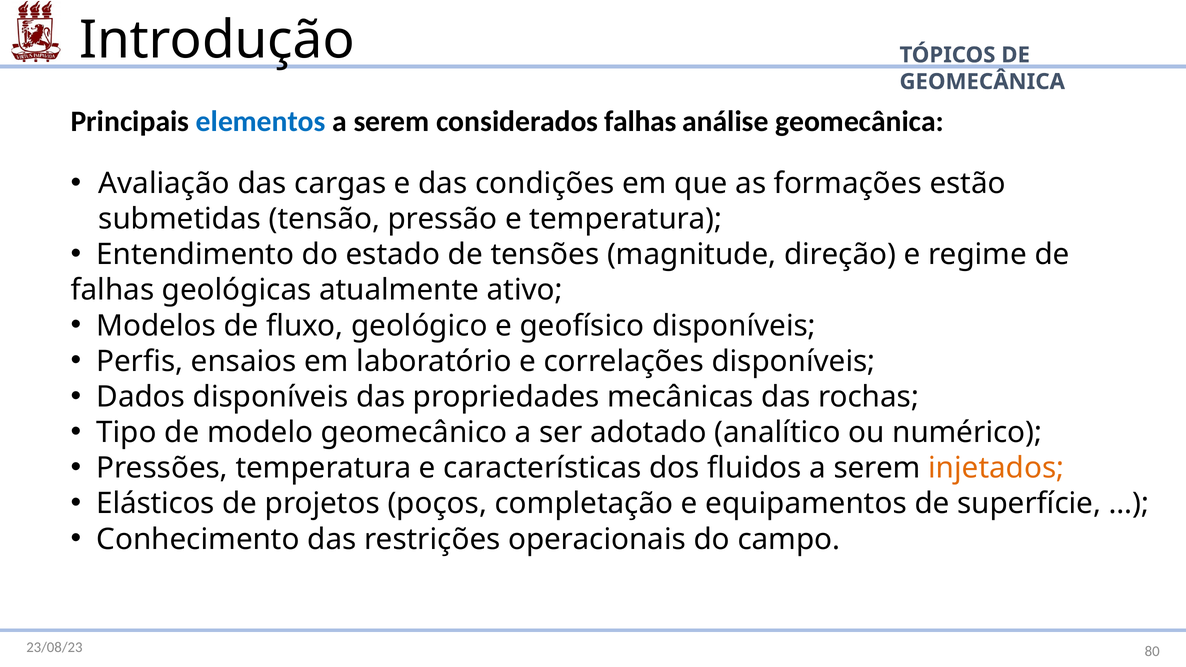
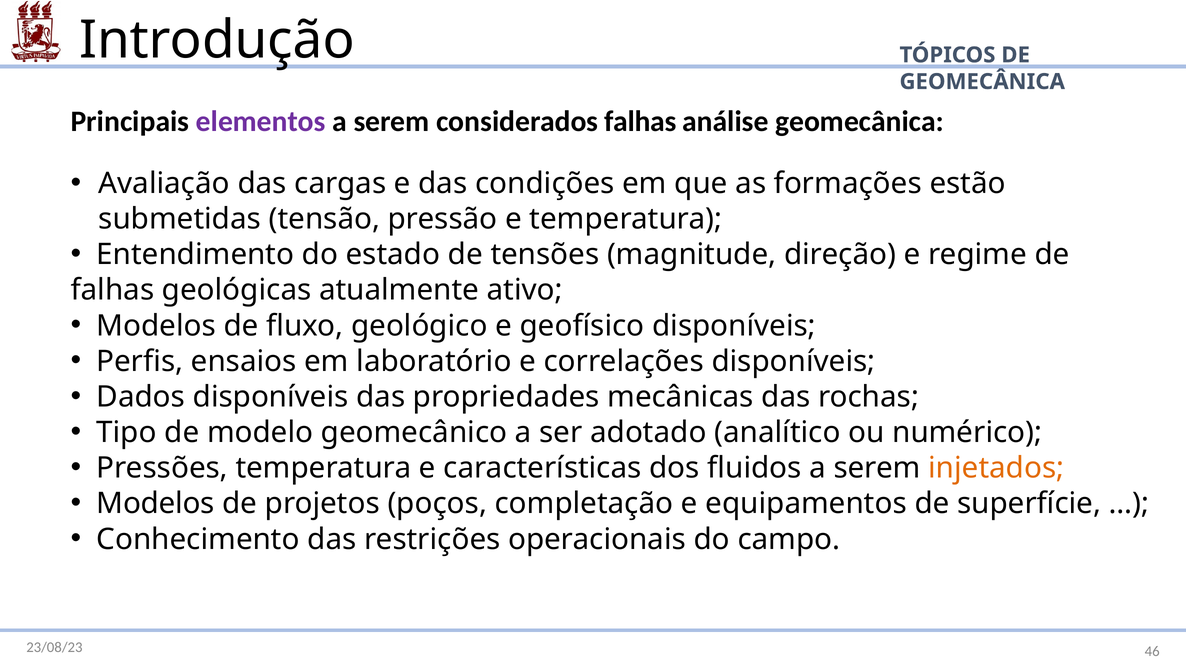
elementos colour: blue -> purple (261, 121)
Elásticos: Elásticos -> Modelos (156, 504)
80: 80 -> 46 (1152, 652)
